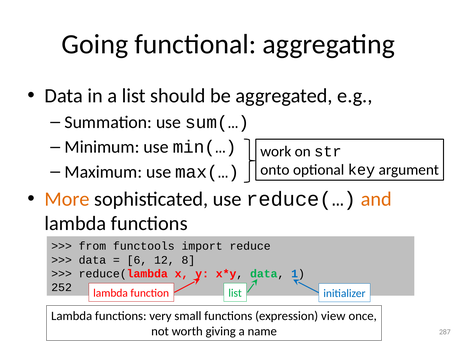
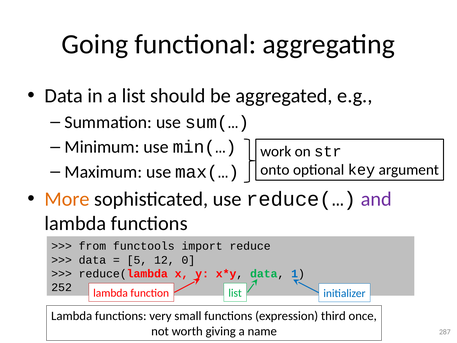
and colour: orange -> purple (376, 199)
6: 6 -> 5 (137, 260)
8: 8 -> 0 (188, 260)
view: view -> third (333, 316)
